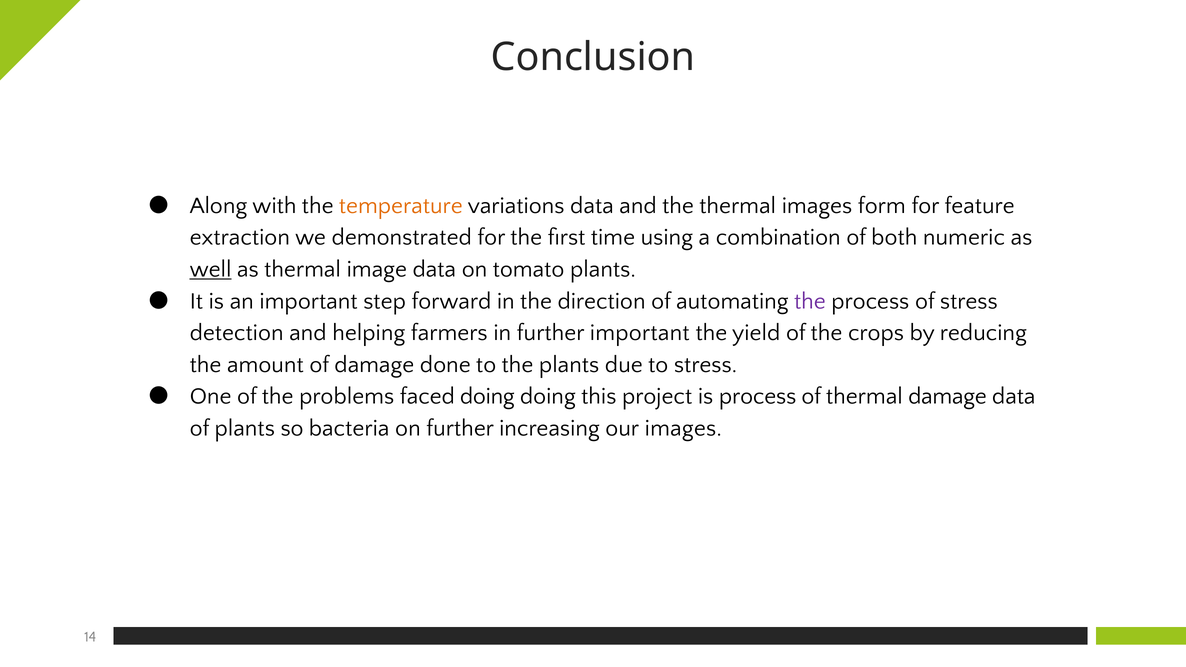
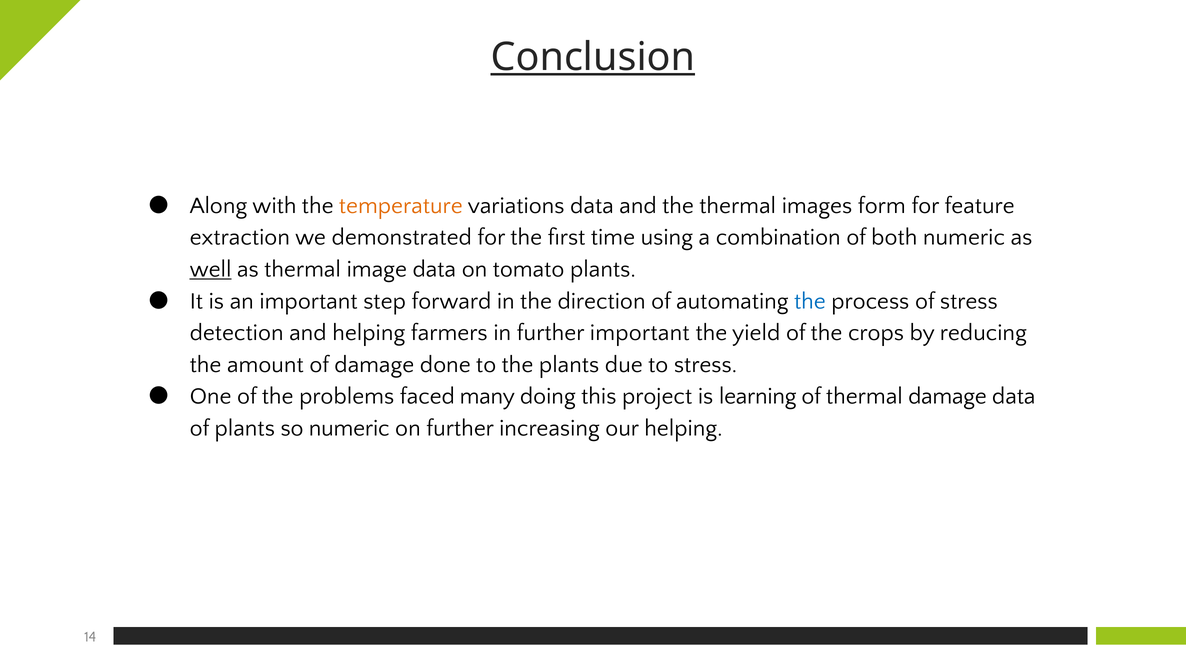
Conclusion underline: none -> present (593, 57)
the colour: purple -> blue (810, 301)
faced doing: doing -> many (487, 396)
is process: process -> learning (758, 396)
so bacteria: bacteria -> numeric (349, 428)
our images: images -> helping (683, 428)
